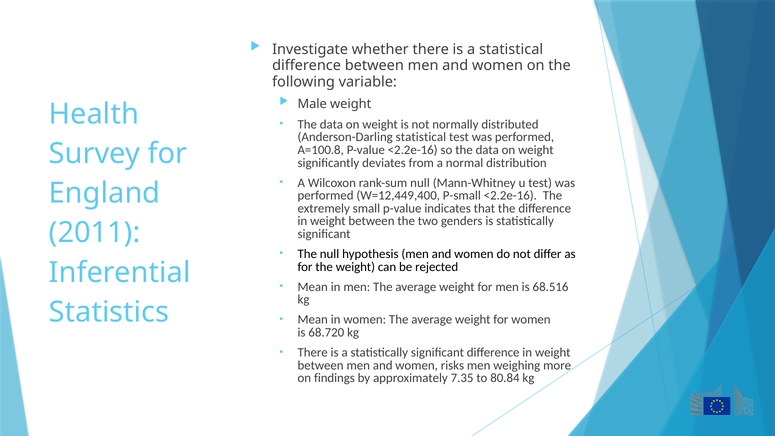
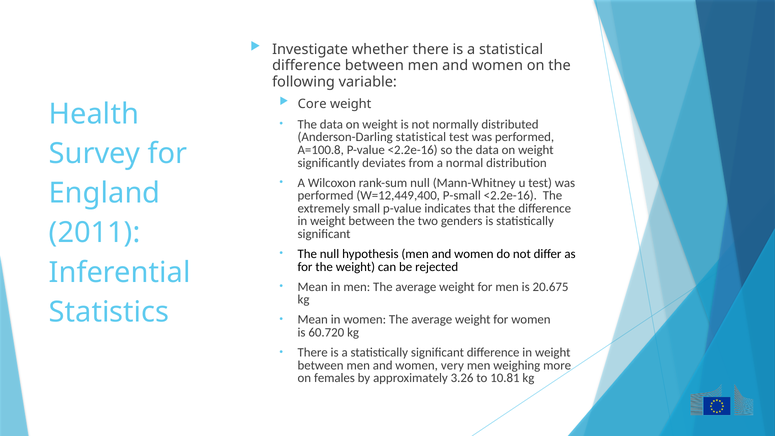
Male: Male -> Core (312, 104)
68.516: 68.516 -> 20.675 (551, 287)
68.720: 68.720 -> 60.720 (326, 332)
risks: risks -> very (452, 365)
findings: findings -> females (334, 378)
7.35: 7.35 -> 3.26 (462, 378)
80.84: 80.84 -> 10.81 (505, 378)
